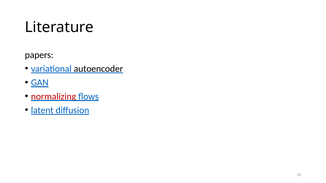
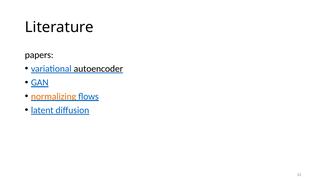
normalizing colour: red -> orange (54, 97)
